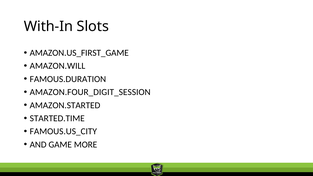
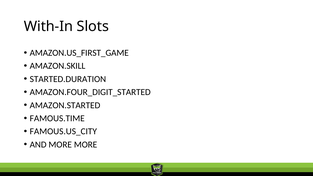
AMAZON.WILL: AMAZON.WILL -> AMAZON.SKILL (58, 66)
FAMOUS.DURATION: FAMOUS.DURATION -> STARTED.DURATION (68, 79)
AMAZON.FOUR_DIGIT_SESSION: AMAZON.FOUR_DIGIT_SESSION -> AMAZON.FOUR_DIGIT_STARTED (90, 92)
STARTED.TIME: STARTED.TIME -> FAMOUS.TIME (57, 118)
AND GAME: GAME -> MORE (60, 145)
